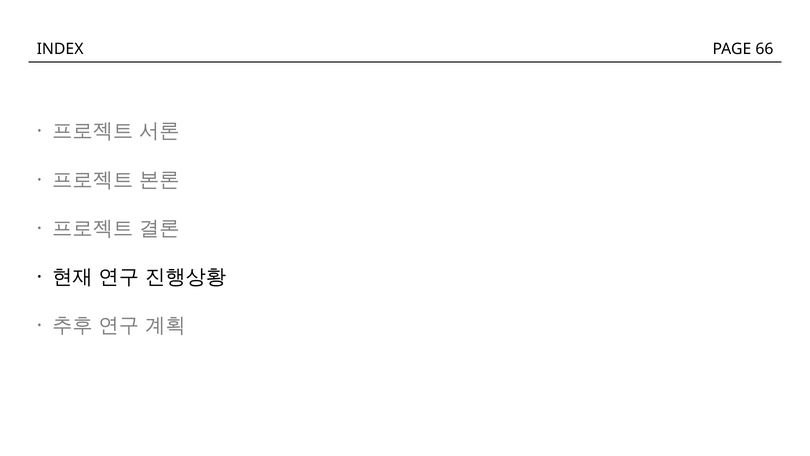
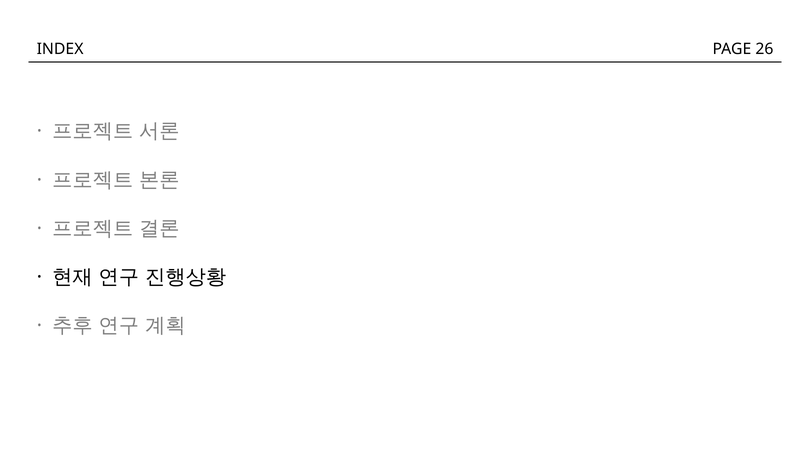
66: 66 -> 26 (764, 49)
